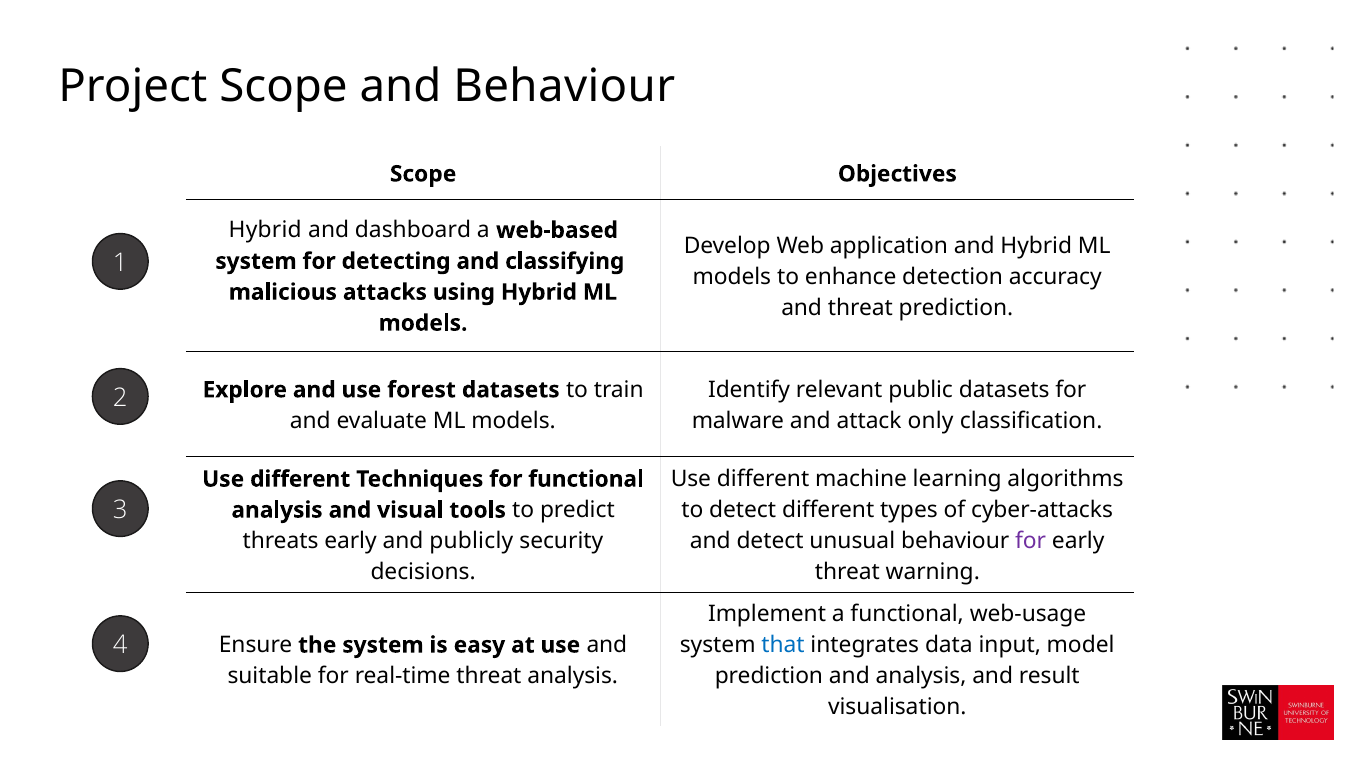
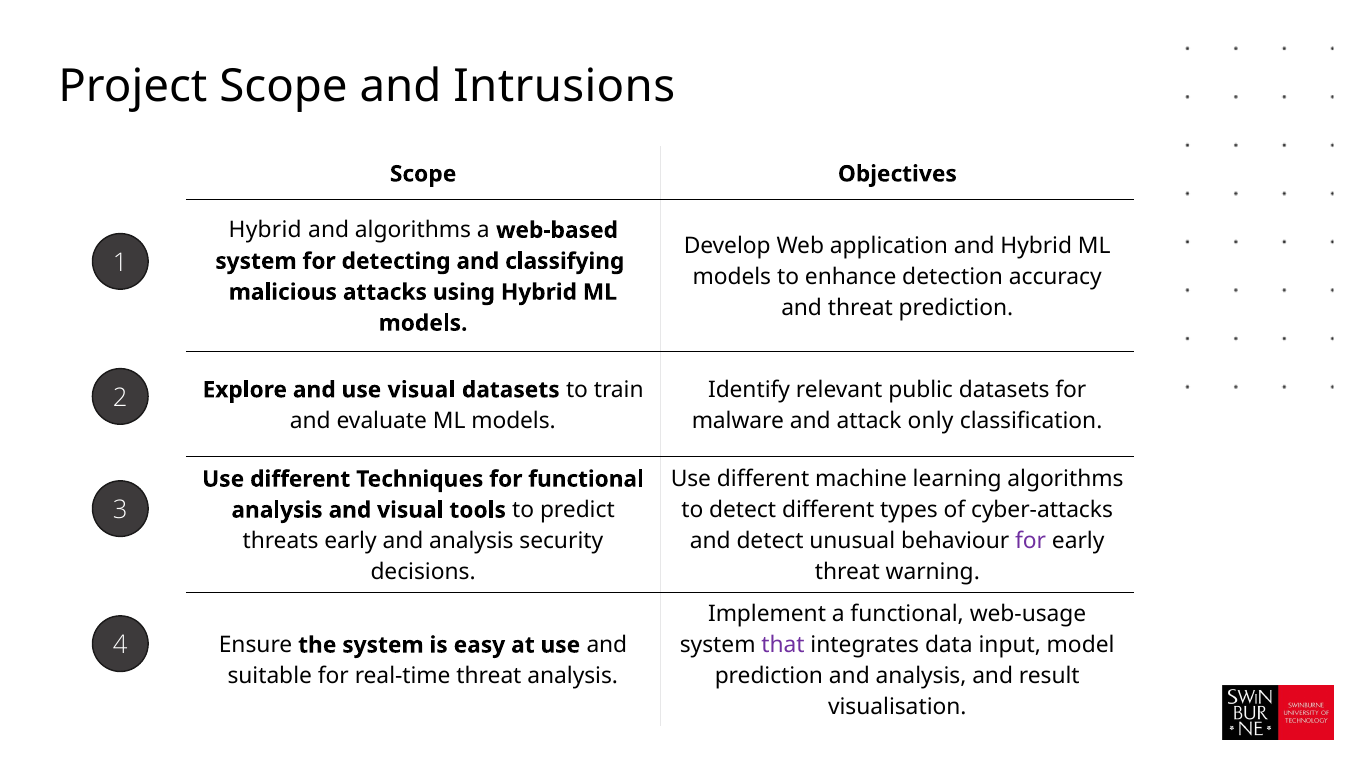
and Behaviour: Behaviour -> Intrusions (564, 86)
and dashboard: dashboard -> algorithms (413, 230)
use forest: forest -> visual (421, 390)
early and publicly: publicly -> analysis (471, 541)
that colour: blue -> purple (783, 645)
